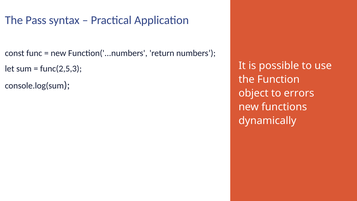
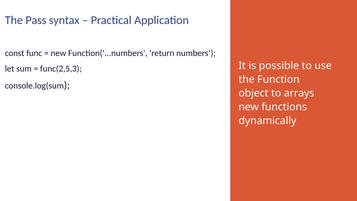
errors: errors -> arrays (299, 93)
